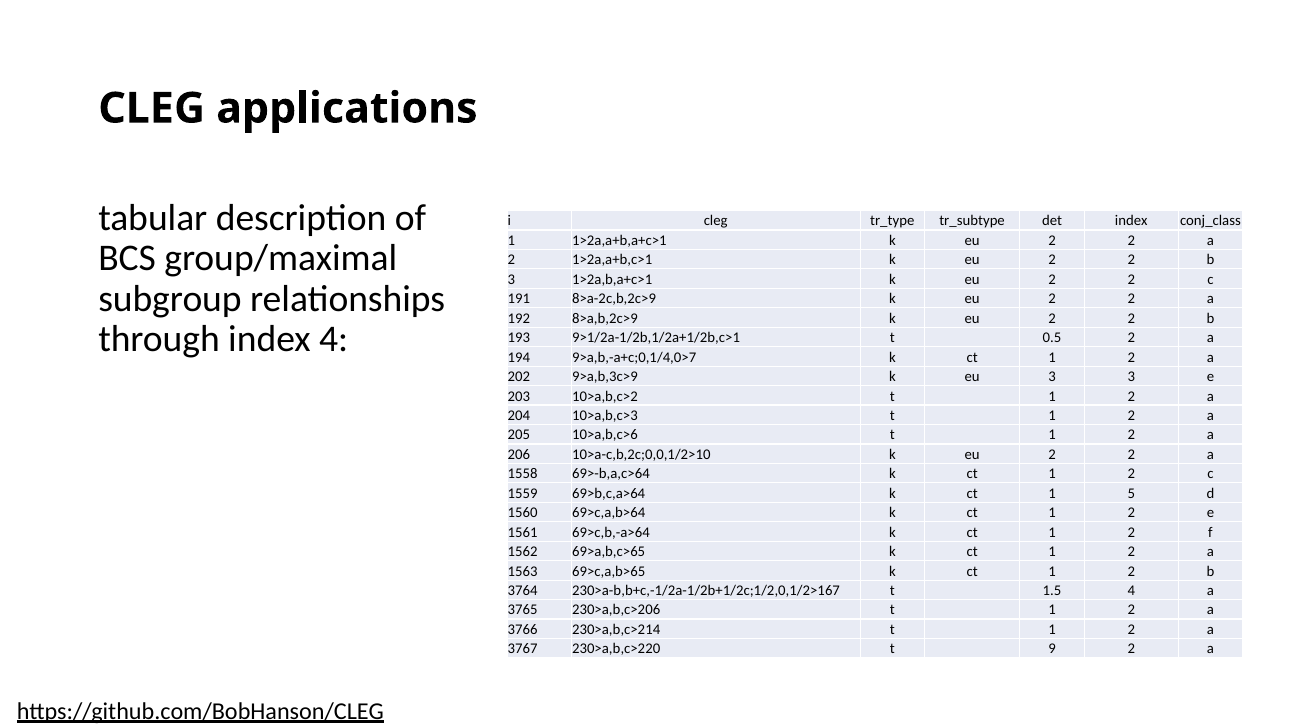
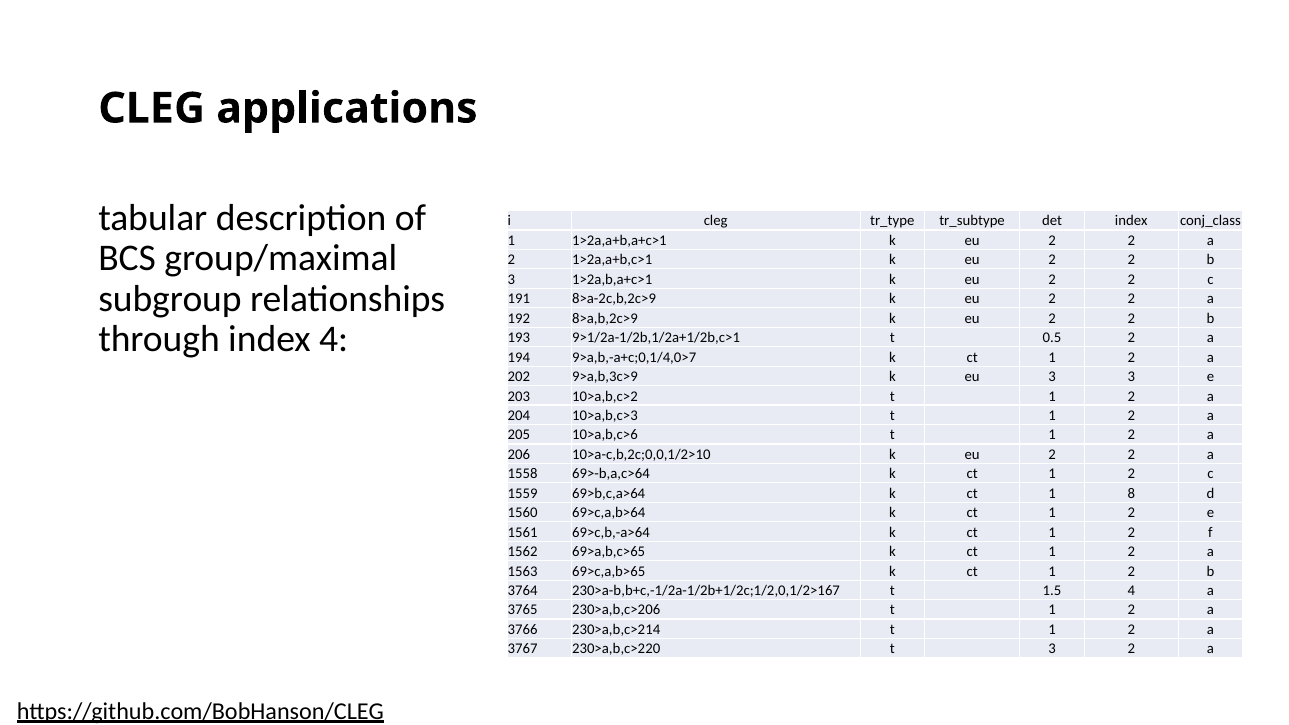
5: 5 -> 8 (1131, 493)
t 9: 9 -> 3 (1052, 649)
